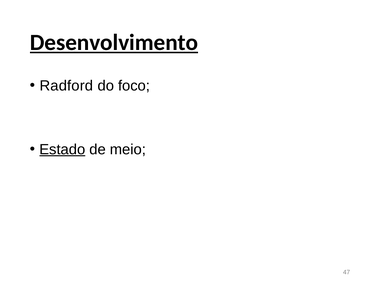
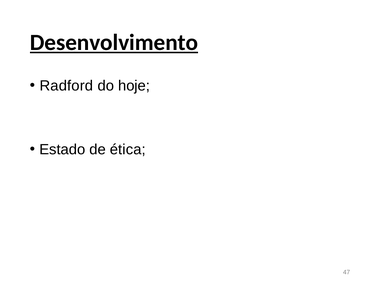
foco: foco -> hoje (134, 86)
Estado underline: present -> none (62, 149)
meio: meio -> ética (128, 149)
